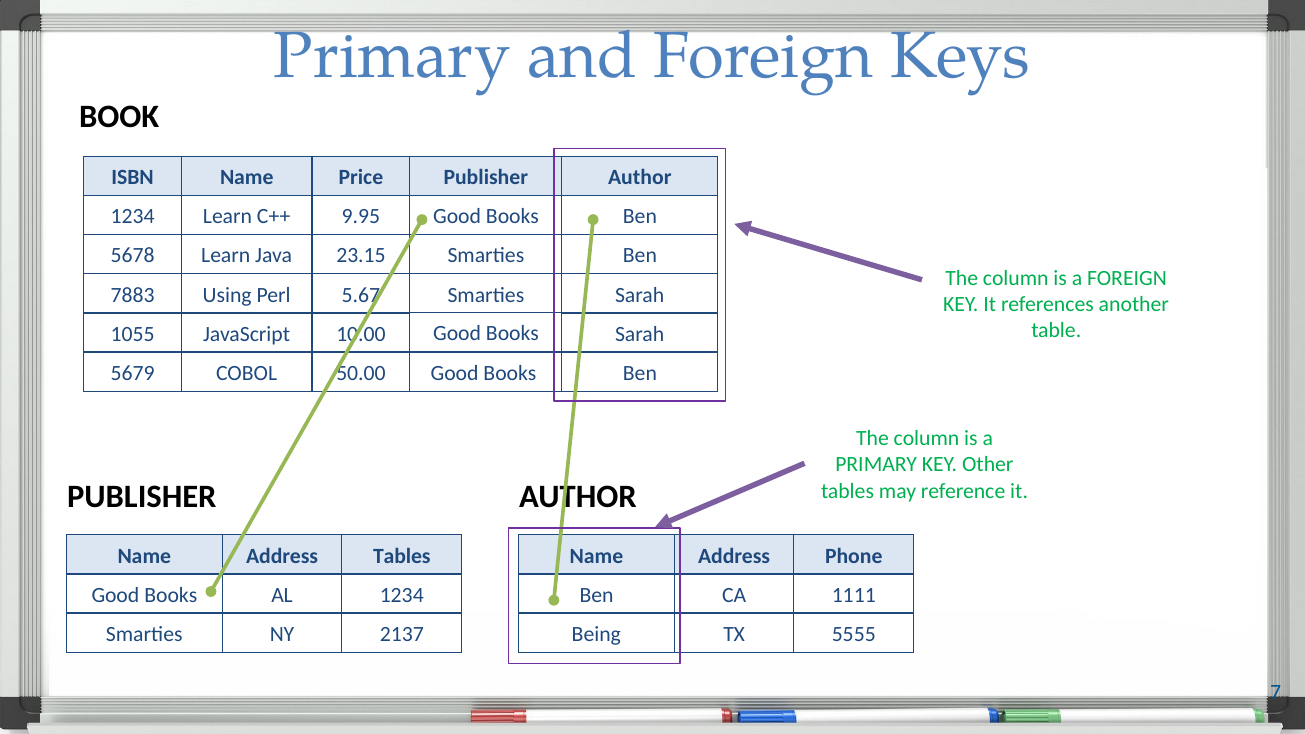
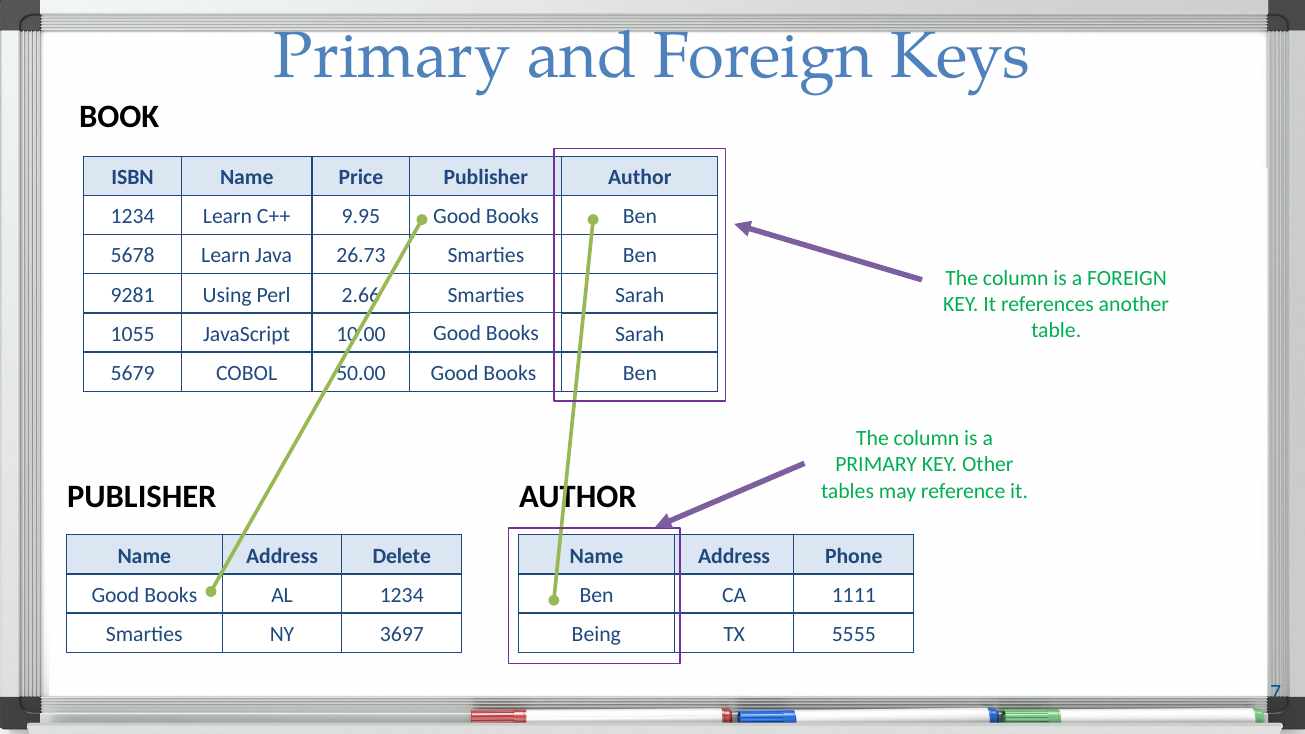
23.15: 23.15 -> 26.73 (361, 256)
7883: 7883 -> 9281 (133, 295)
5.67: 5.67 -> 2.66 (361, 295)
Tables: Tables -> Delete (402, 556)
2137: 2137 -> 3697 (402, 634)
